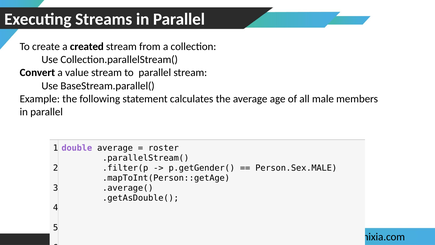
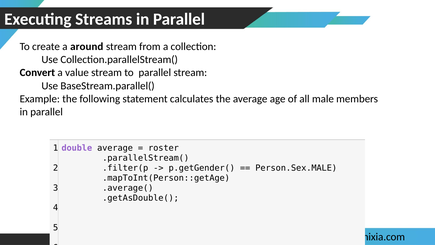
created: created -> around (87, 47)
